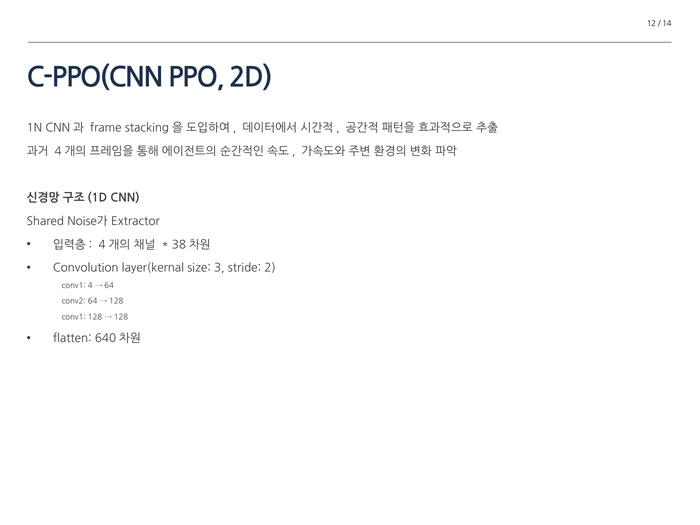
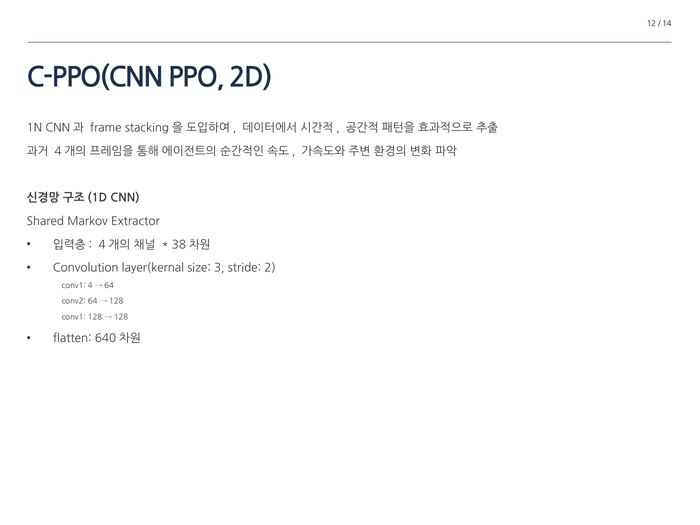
Noise가: Noise가 -> Markov (87, 221)
